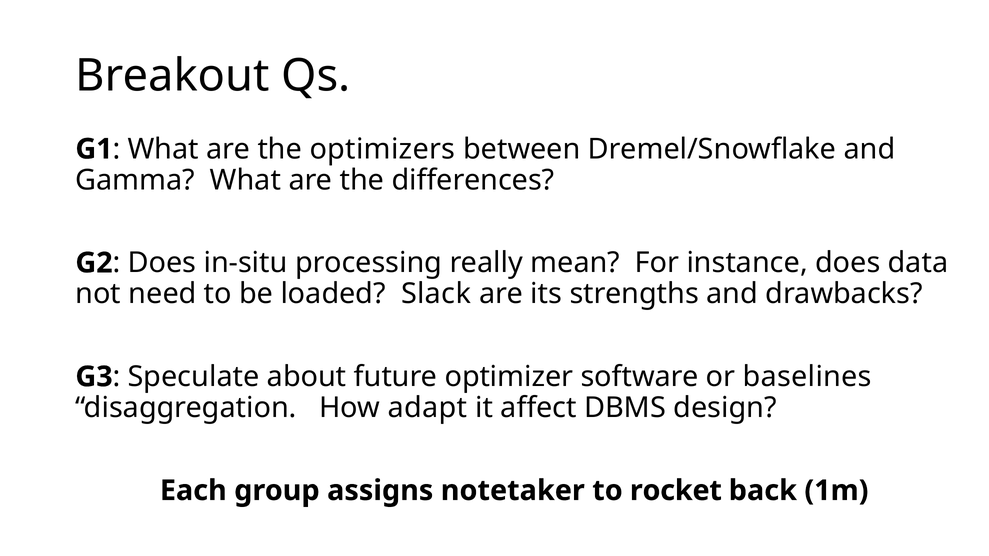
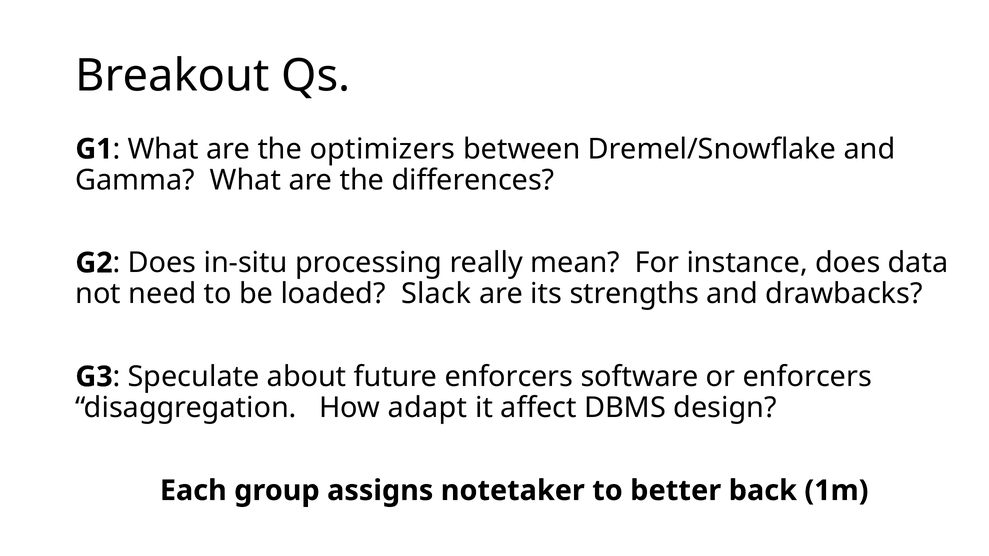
future optimizer: optimizer -> enforcers (509, 377)
or baselines: baselines -> enforcers (807, 377)
rocket: rocket -> better (676, 491)
